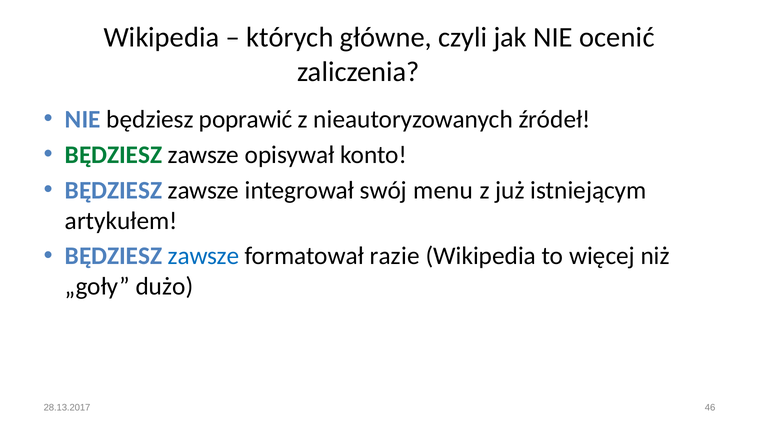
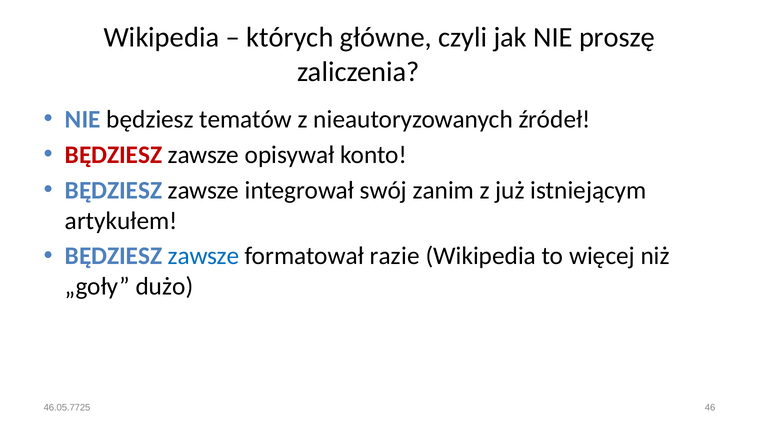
ocenić: ocenić -> proszę (617, 38)
poprawić: poprawić -> tematów (246, 119)
BĘDZIESZ colour: green -> red (114, 155)
menu: menu -> zanim (443, 190)
28.13.2017: 28.13.2017 -> 46.05.7725 (67, 408)
